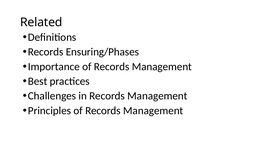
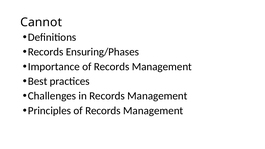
Related: Related -> Cannot (41, 22)
